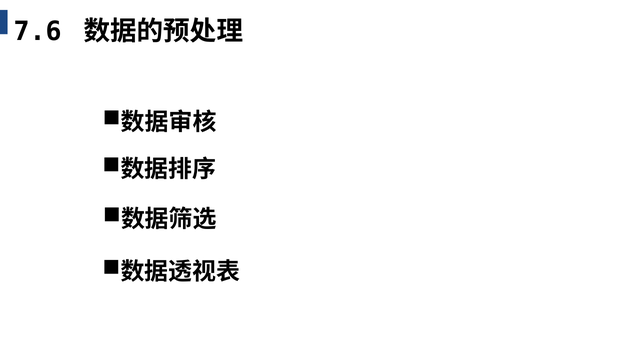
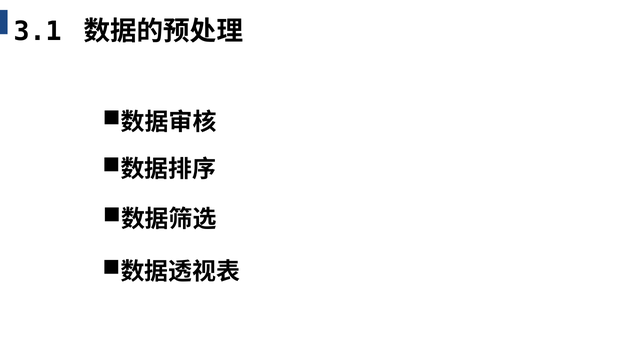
7.6: 7.6 -> 3.1 (38, 32)
